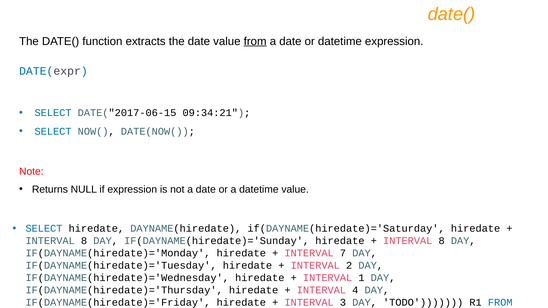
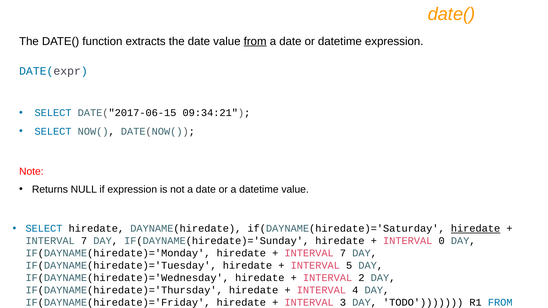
hiredate underline: none -> present (476, 229)
8: 8 -> 7 (84, 241)
8: 8 -> 0 (442, 241)
2: 2 -> 5 (349, 266)
1: 1 -> 2 (361, 278)
